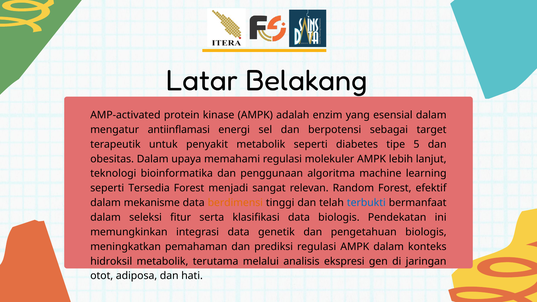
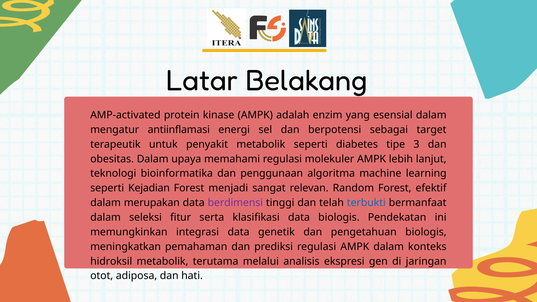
5: 5 -> 3 (416, 144)
Tersedia: Tersedia -> Kejadian (149, 188)
mekanisme: mekanisme -> merupakan (152, 203)
berdimensi colour: orange -> purple (235, 203)
